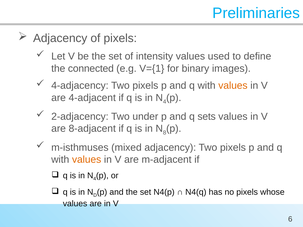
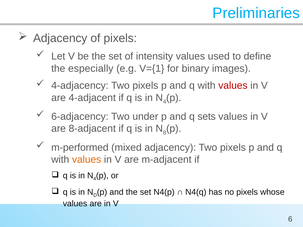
connected: connected -> especially (91, 69)
values colour: orange -> red (233, 86)
2-adjacency: 2-adjacency -> 6-adjacency (80, 117)
m-isthmuses: m-isthmuses -> m-performed (80, 148)
